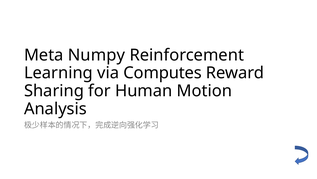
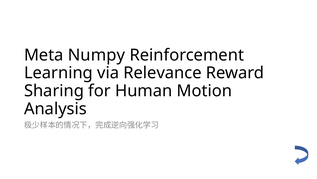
Computes: Computes -> Relevance (163, 73)
